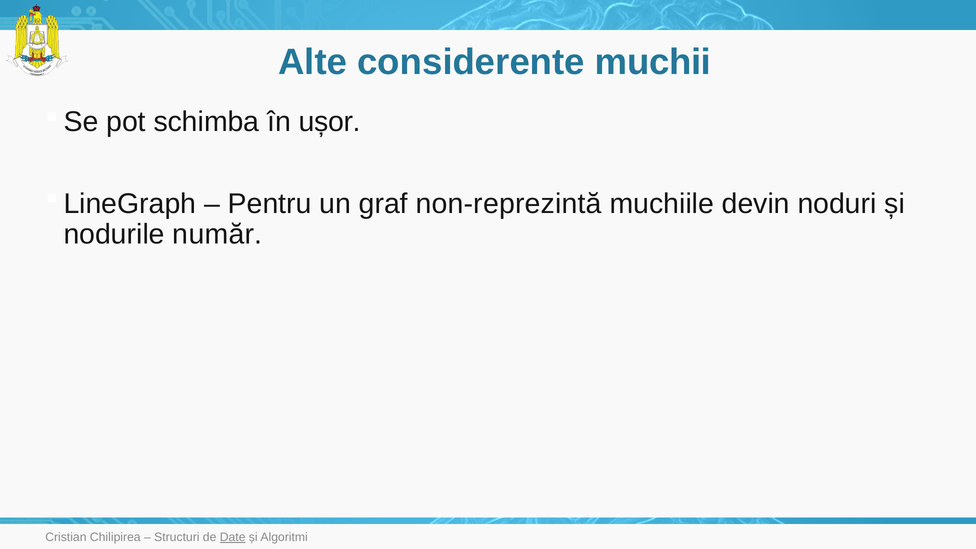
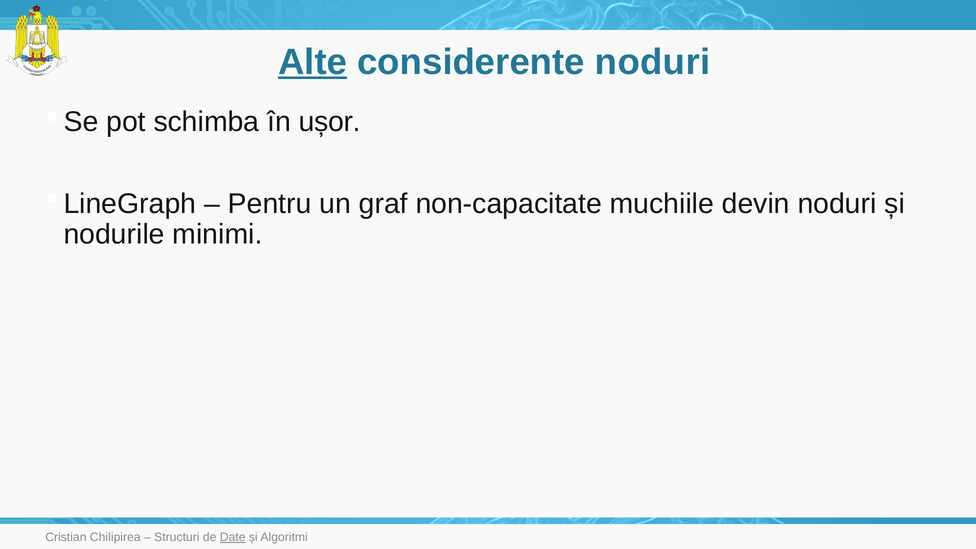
Alte underline: none -> present (313, 62)
considerente muchii: muchii -> noduri (653, 62)
non-reprezintă: non-reprezintă -> non-capacitate (509, 204)
număr: număr -> minimi (217, 234)
